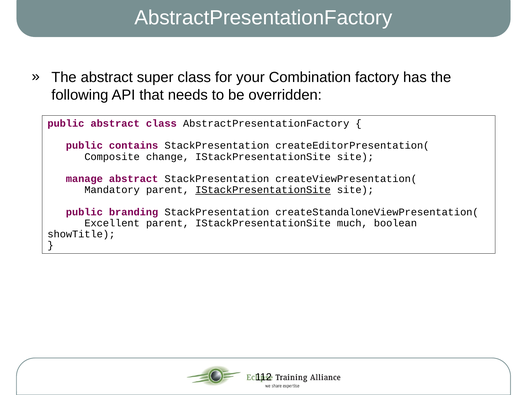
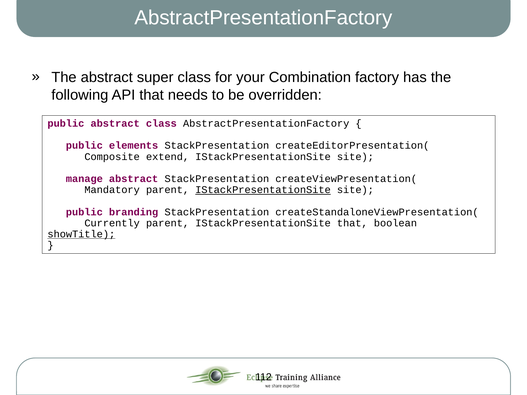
contains: contains -> elements (134, 146)
change: change -> extend (168, 157)
Excellent: Excellent -> Currently (112, 223)
IStackPresentationSite much: much -> that (352, 223)
showTitle underline: none -> present (81, 234)
